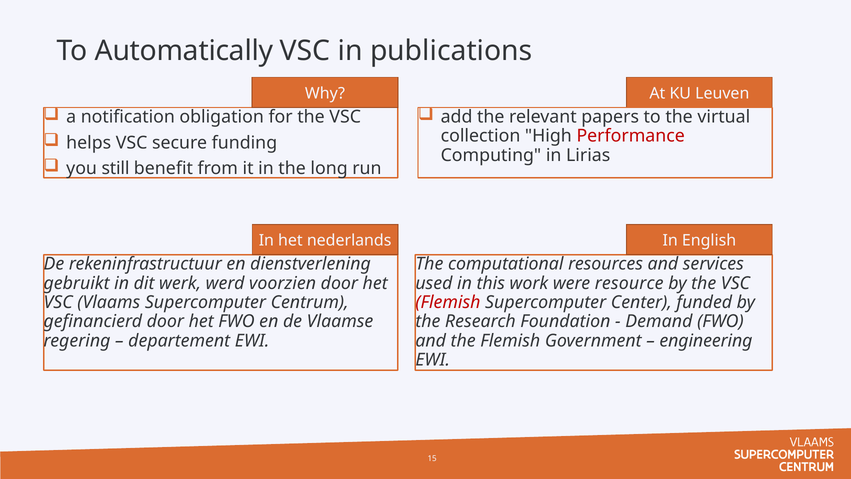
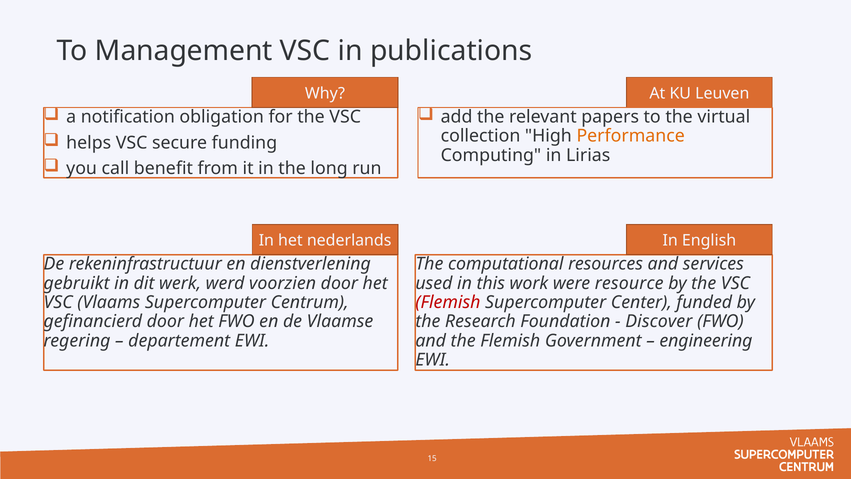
Automatically: Automatically -> Management (184, 51)
Performance colour: red -> orange (631, 136)
still: still -> call (115, 168)
Demand: Demand -> Discover (659, 321)
